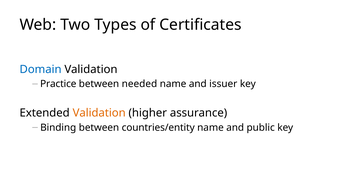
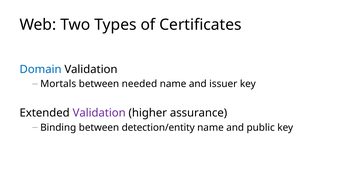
Practice: Practice -> Mortals (58, 84)
Validation colour: orange -> purple (99, 113)
countries/entity: countries/entity -> detection/entity (158, 128)
